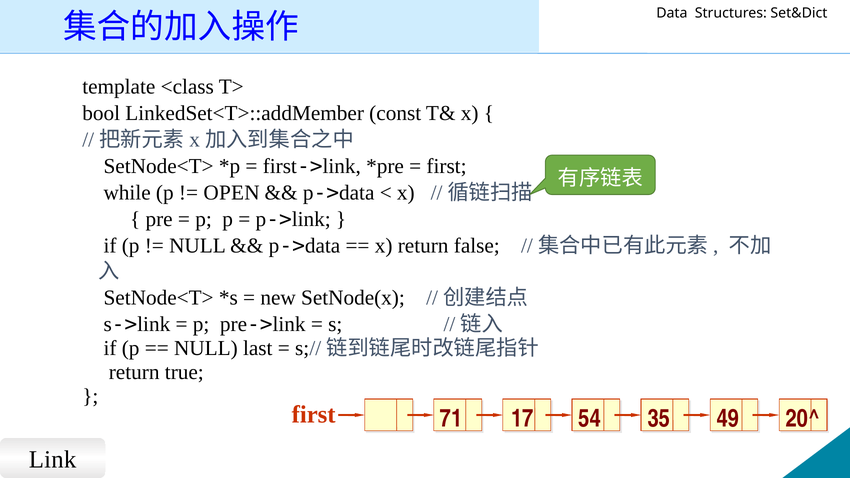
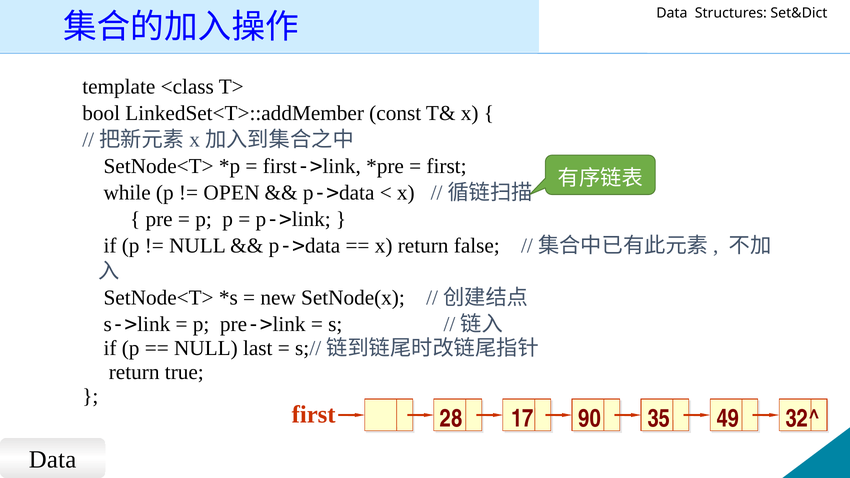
71: 71 -> 28 (451, 419)
54: 54 -> 90 (590, 419)
20^: 20^ -> 32^ (803, 419)
Link: Link -> Data (53, 460)
